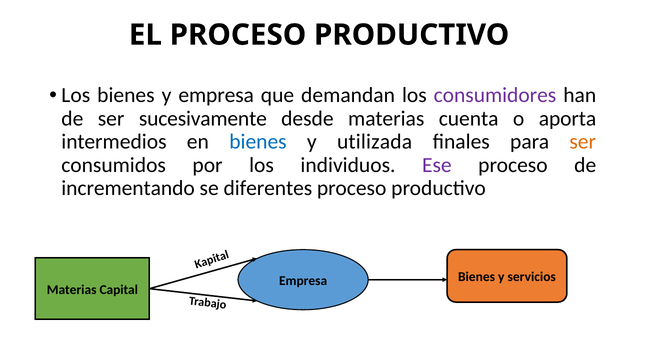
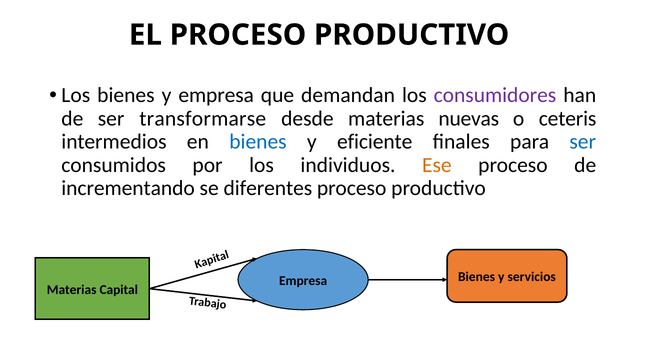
sucesivamente: sucesivamente -> transformarse (203, 119)
cuenta: cuenta -> nuevas (469, 119)
aporta: aporta -> ceteris (568, 119)
utilizada: utilizada -> eficiente (375, 142)
ser colour: orange -> blue (583, 142)
Ese colour: purple -> orange (437, 165)
